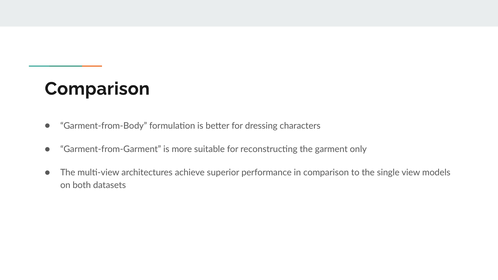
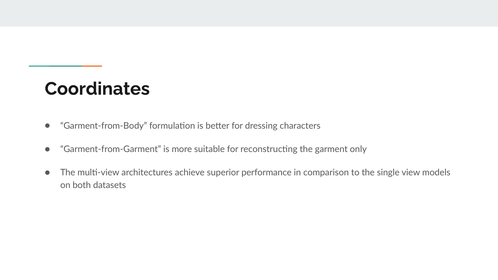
Comparison: Comparison -> Coordinates (97, 89)
